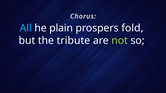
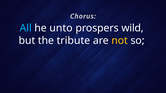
plain: plain -> unto (61, 28)
fold: fold -> wild (133, 28)
not colour: light green -> yellow (120, 41)
